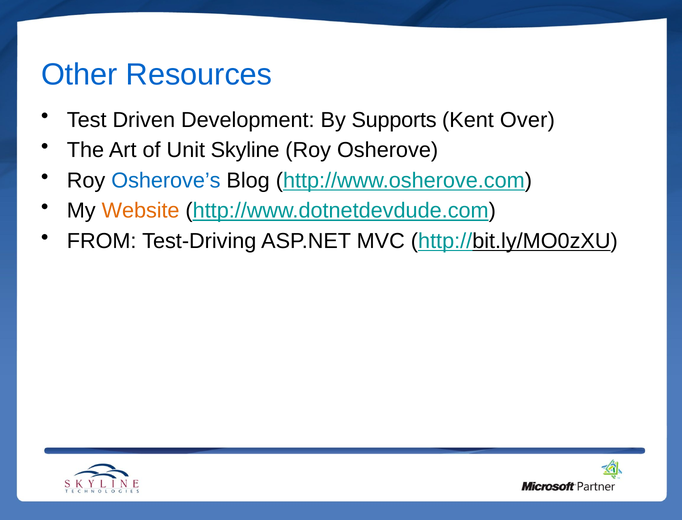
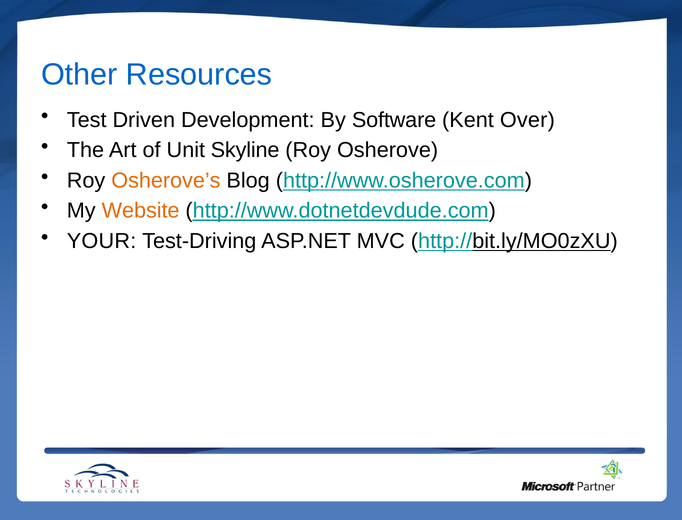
Supports: Supports -> Software (394, 120)
Osherove’s colour: blue -> orange (166, 180)
FROM: FROM -> YOUR (102, 241)
